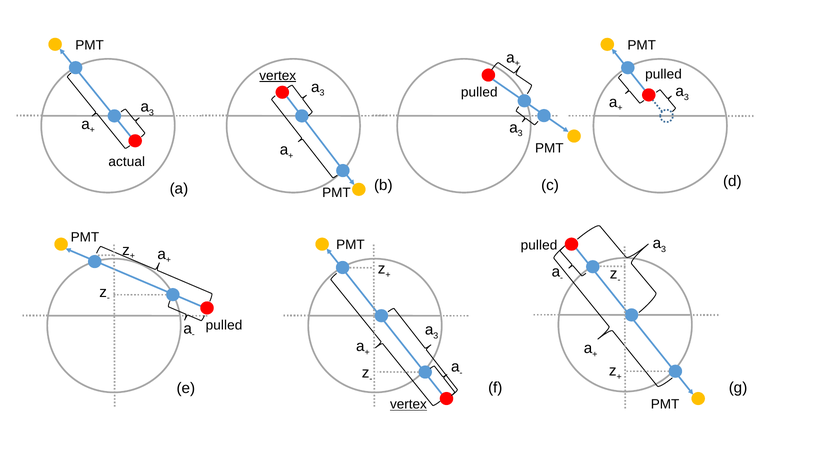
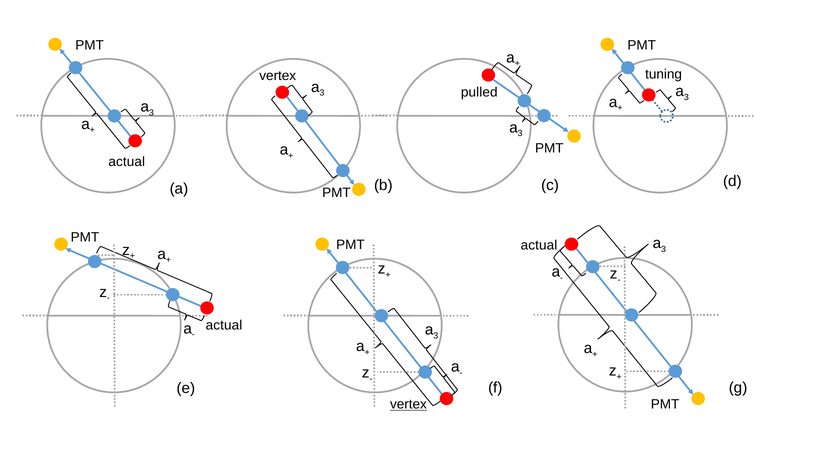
pulled: pulled -> tuning (664, 74)
vertex underline: present -> none (278, 76)
pulled: pulled -> actual (539, 245)
pulled: pulled -> actual (224, 325)
